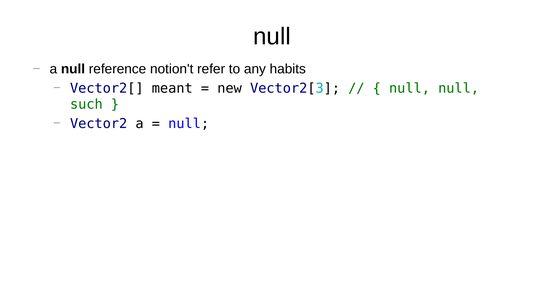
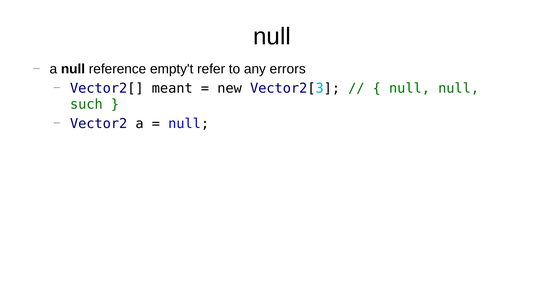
notion't: notion't -> empty't (172, 69)
habits: habits -> errors (288, 69)
